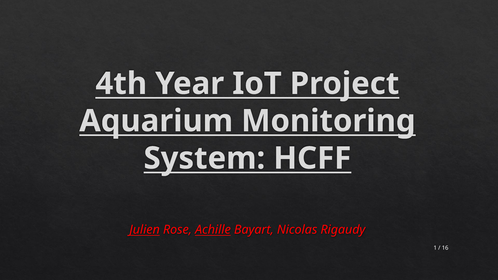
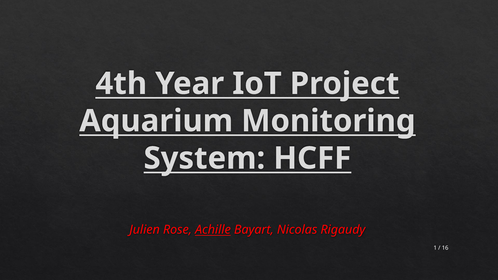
Julien underline: present -> none (145, 230)
